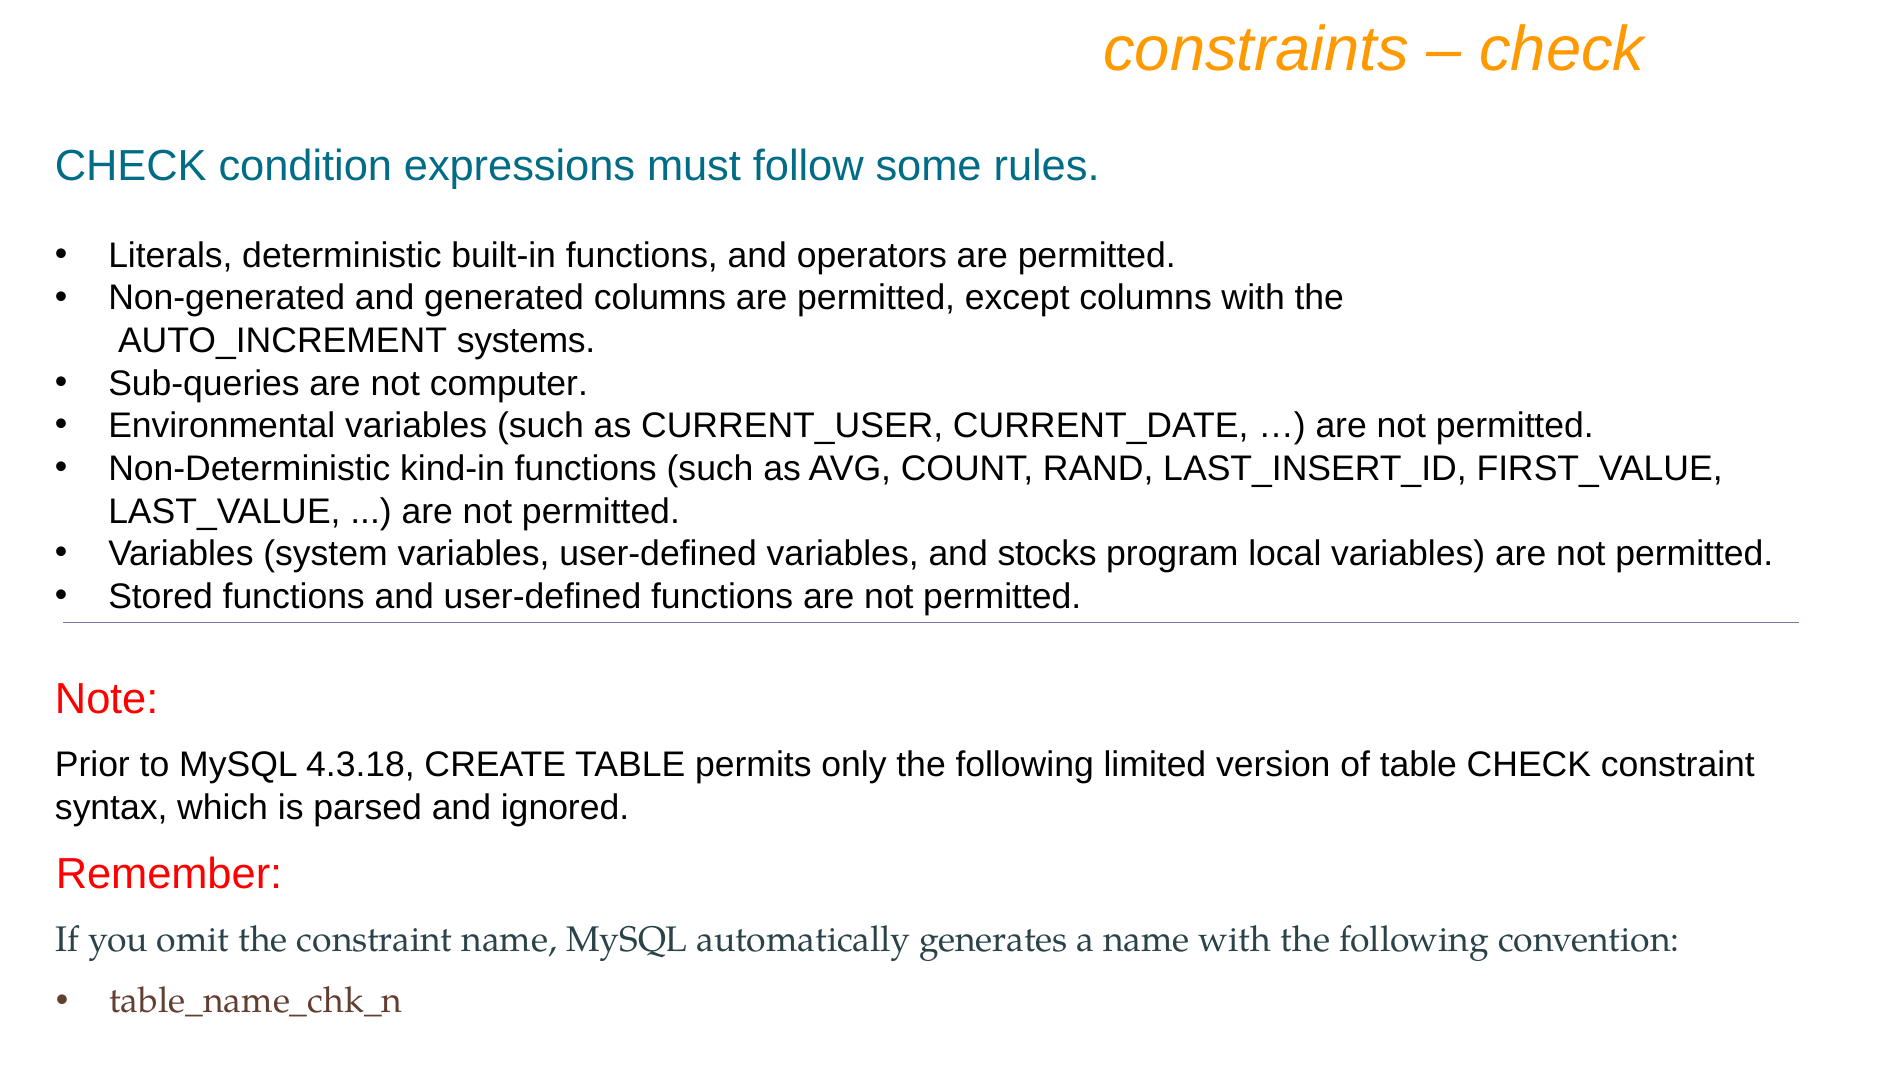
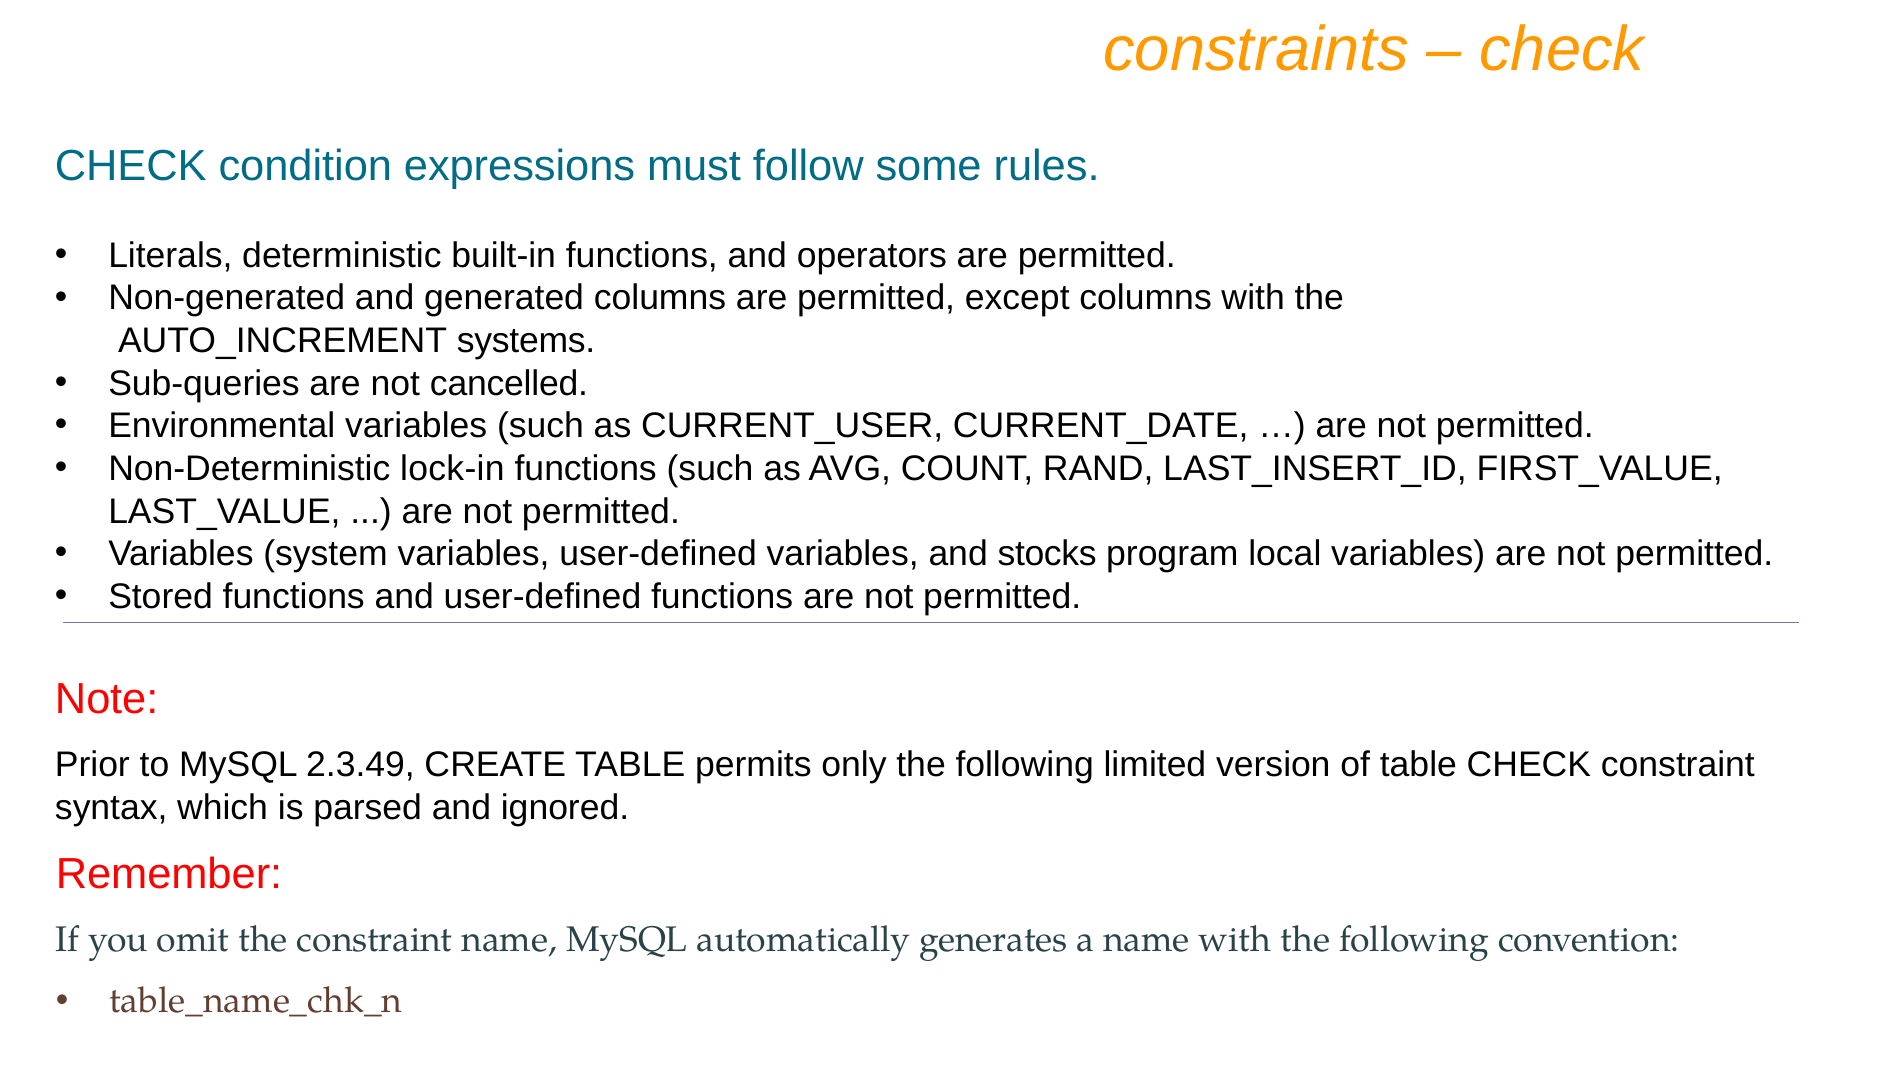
computer: computer -> cancelled (509, 384)
kind-in: kind-in -> lock-in (452, 469)
4.3.18: 4.3.18 -> 2.3.49 (360, 765)
